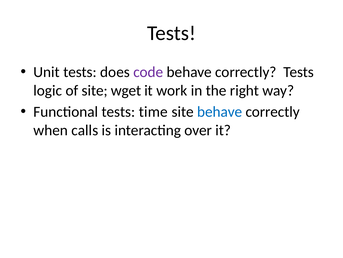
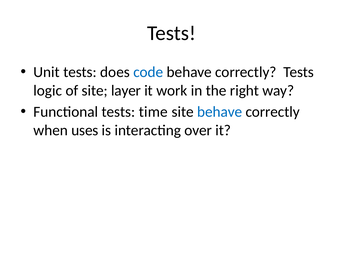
code colour: purple -> blue (148, 72)
wget: wget -> layer (126, 90)
calls: calls -> uses (85, 130)
